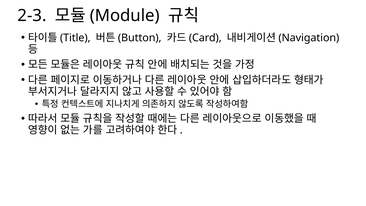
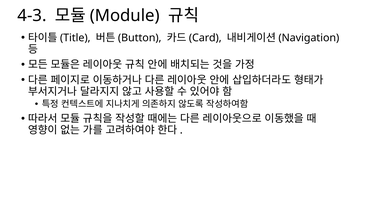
2-3: 2-3 -> 4-3 (32, 16)
